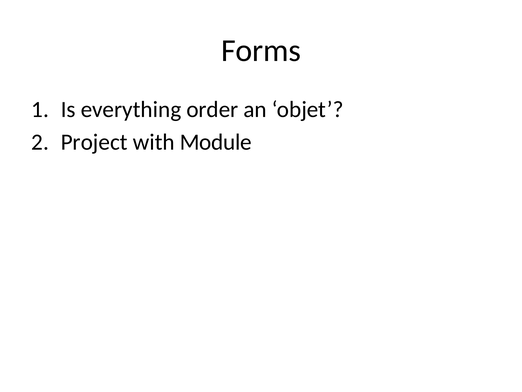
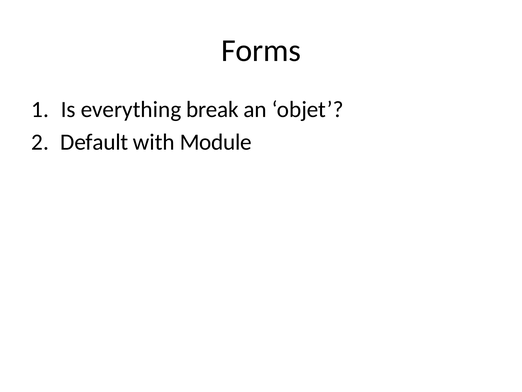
order: order -> break (212, 110)
Project: Project -> Default (94, 142)
